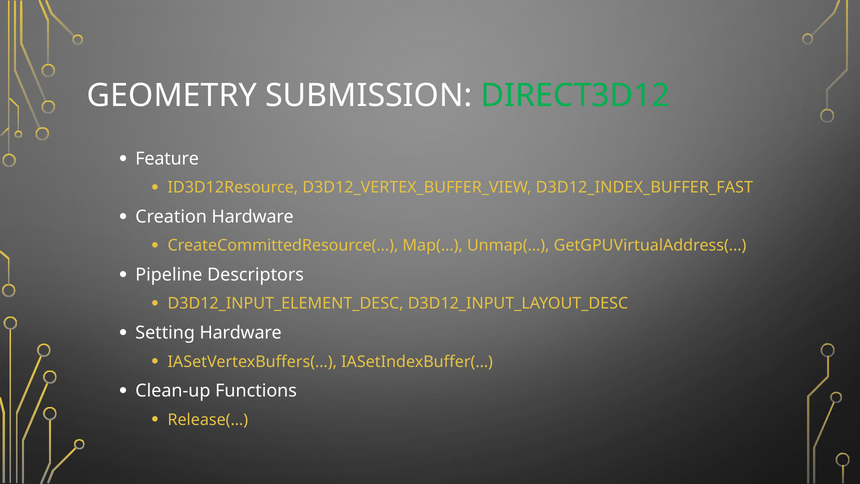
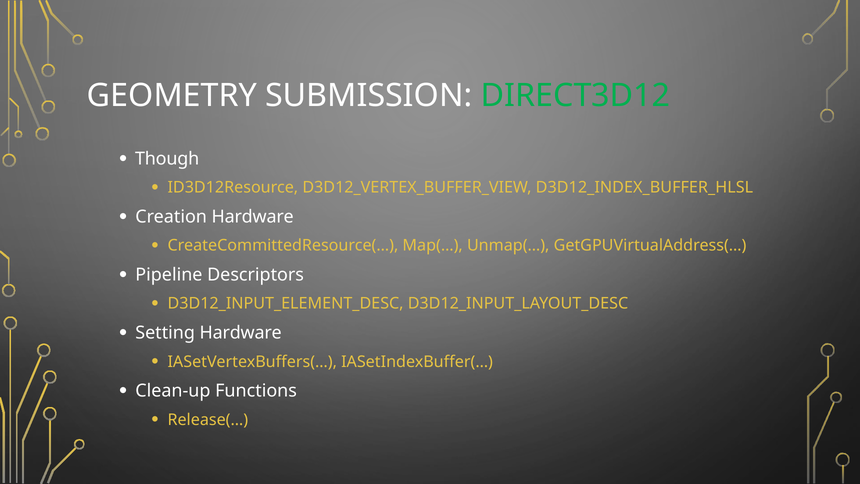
Feature: Feature -> Though (167, 159)
D3D12_INDEX_BUFFER_FAST: D3D12_INDEX_BUFFER_FAST -> D3D12_INDEX_BUFFER_HLSL (644, 188)
